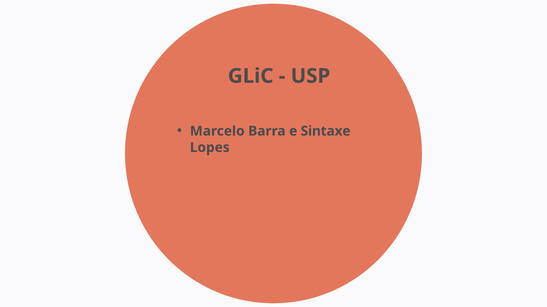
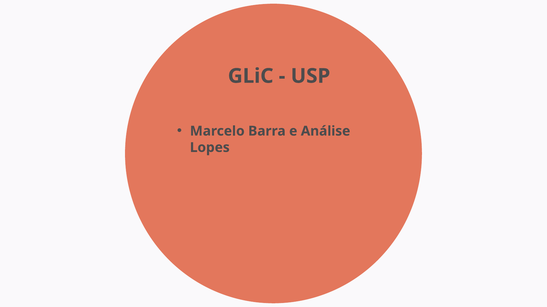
Sintaxe: Sintaxe -> Análise (326, 131)
